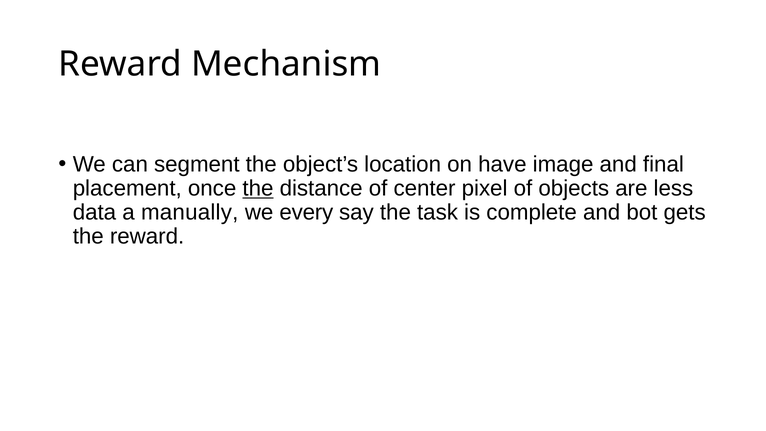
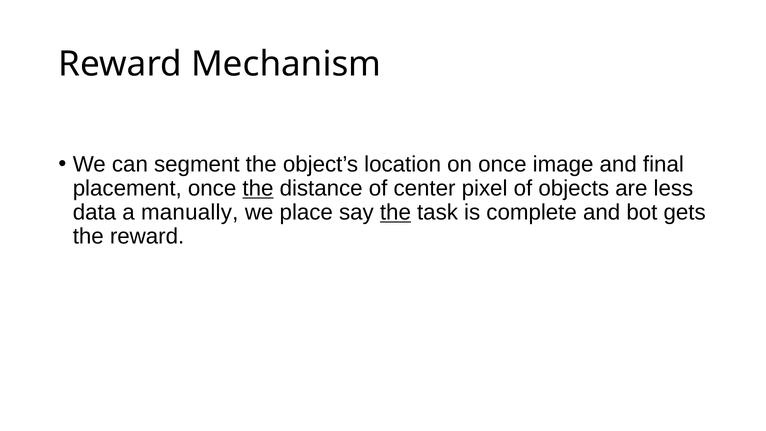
on have: have -> once (502, 164)
every: every -> place (306, 212)
the underline: none -> present (395, 212)
